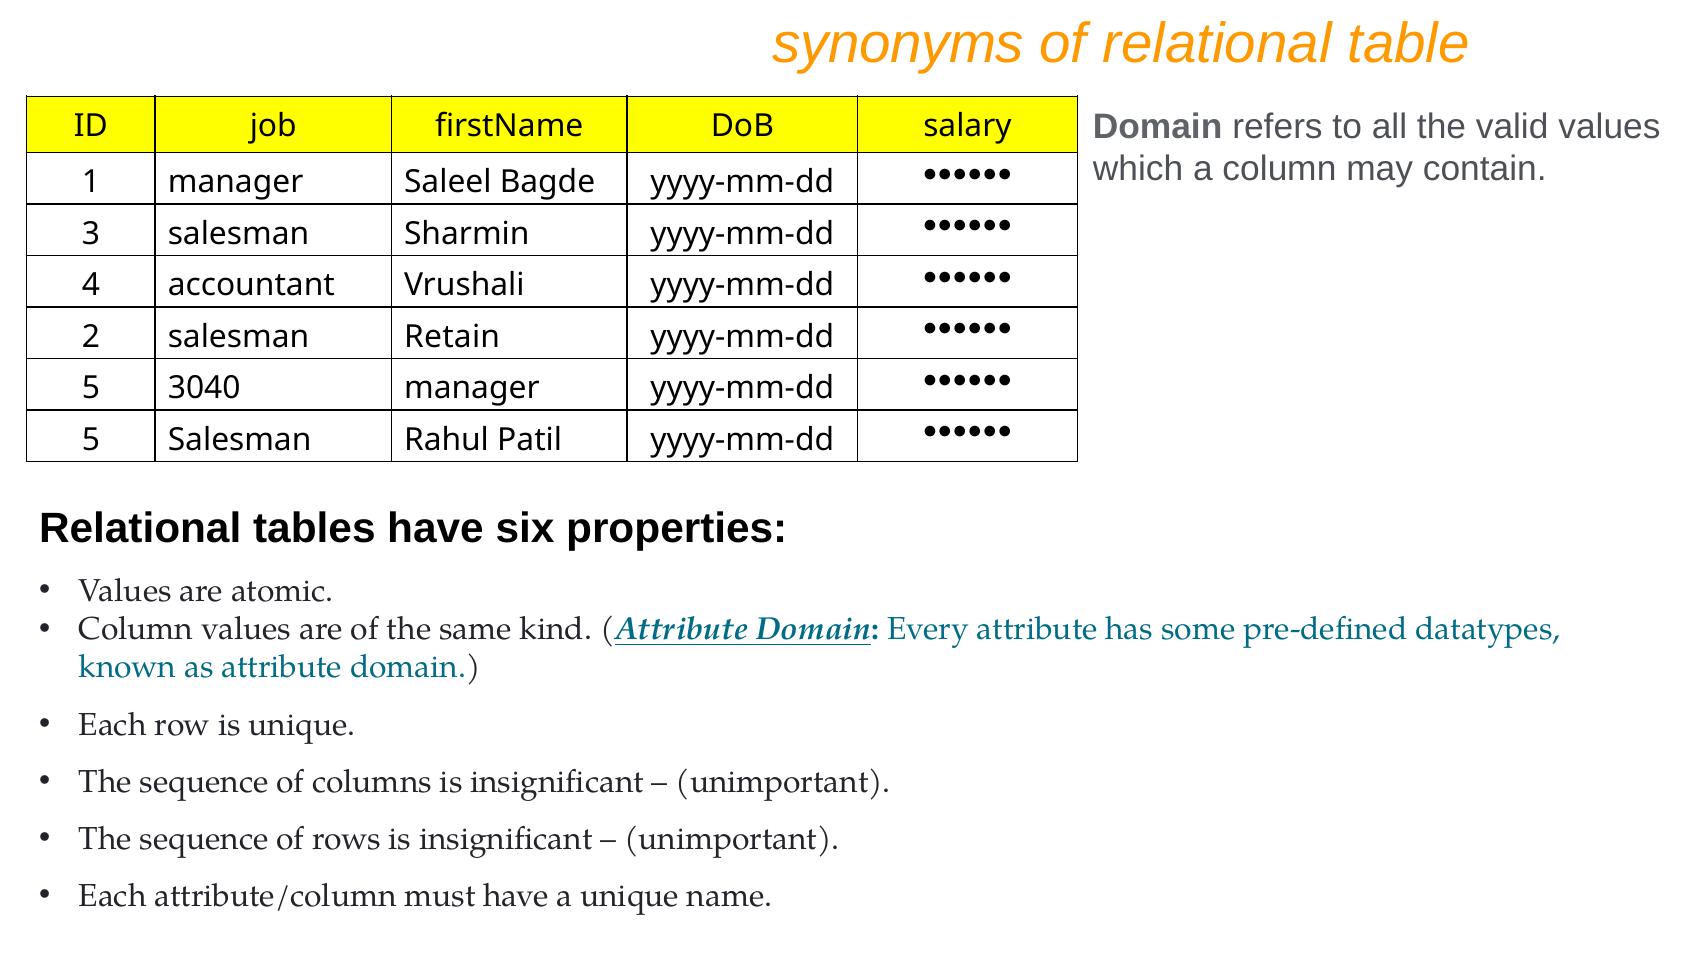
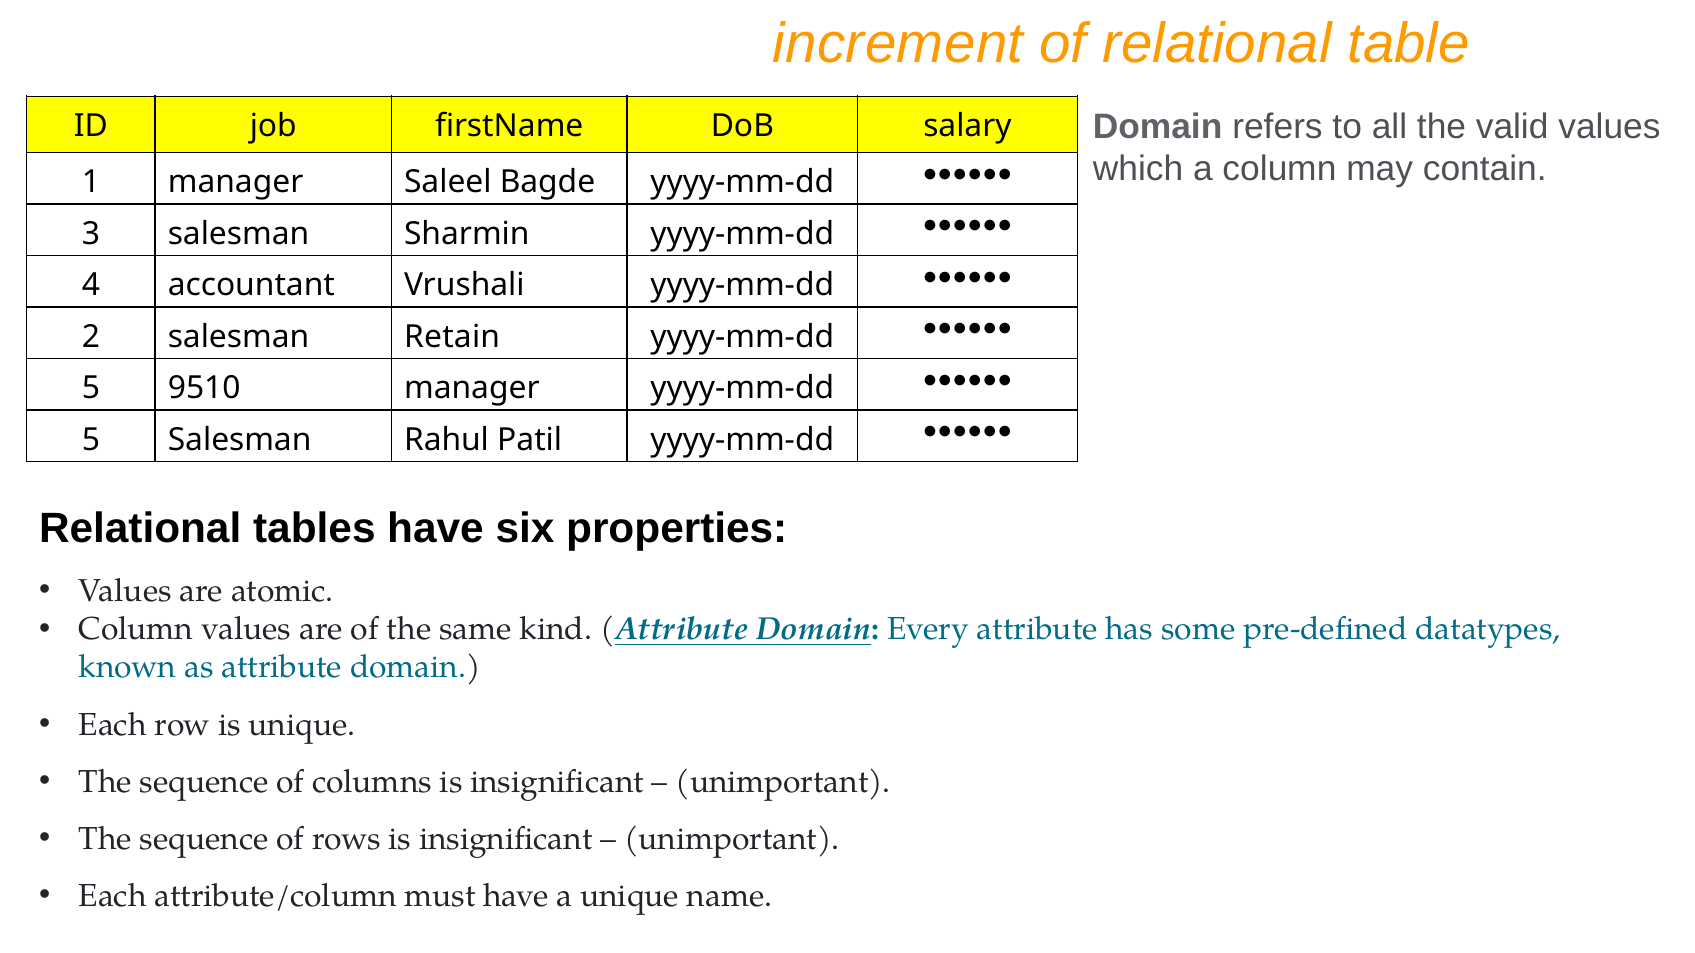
synonyms: synonyms -> increment (898, 44)
3040: 3040 -> 9510 (204, 388)
